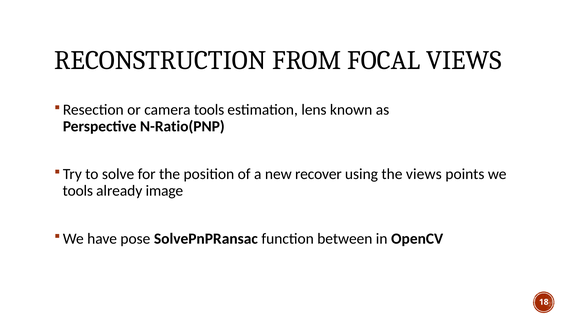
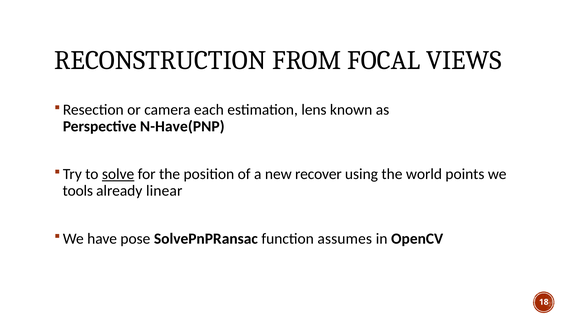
camera tools: tools -> each (209, 110)
N-Ratio(PNP: N-Ratio(PNP -> N-Have(PNP (182, 126)
solve underline: none -> present (118, 174)
the views: views -> world (424, 174)
image: image -> linear (164, 191)
between: between -> assumes (345, 238)
